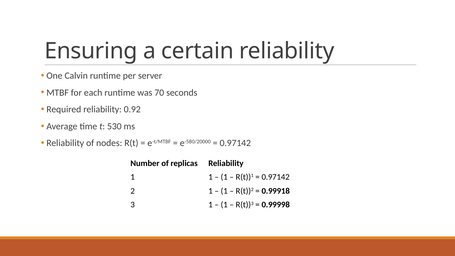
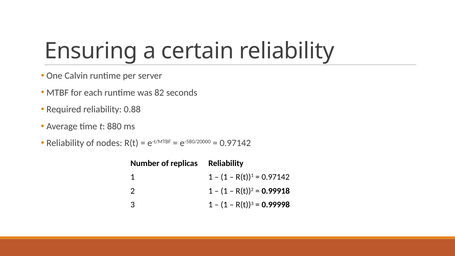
70: 70 -> 82 (159, 93)
0.92: 0.92 -> 0.88 (132, 109)
530: 530 -> 880 (114, 126)
